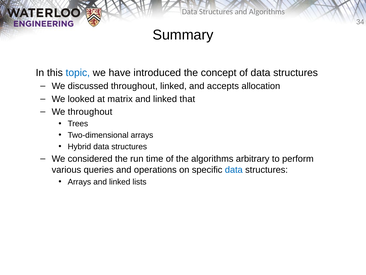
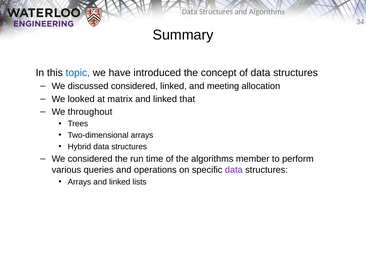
discussed throughout: throughout -> considered (134, 86)
accepts: accepts -> meeting (223, 86)
arbitrary: arbitrary -> member (253, 159)
data colour: blue -> purple (234, 170)
